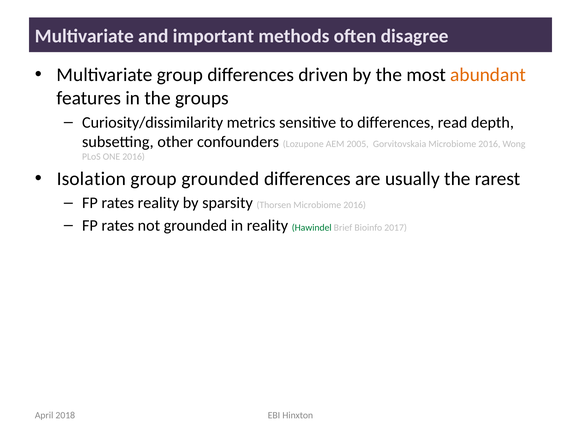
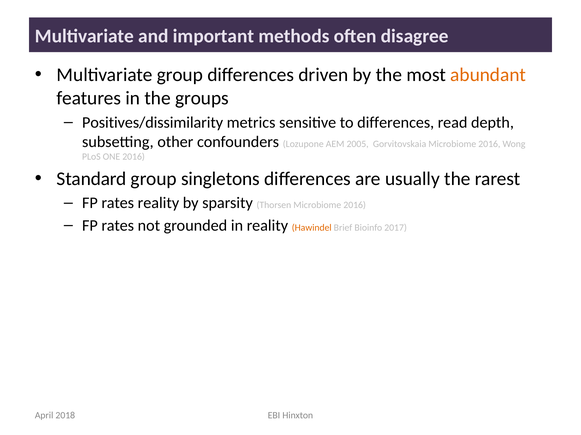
Curiosity/dissimilarity: Curiosity/dissimilarity -> Positives/dissimilarity (153, 123)
Isolation: Isolation -> Standard (92, 179)
group grounded: grounded -> singletons (220, 179)
Hawindel colour: green -> orange (312, 228)
